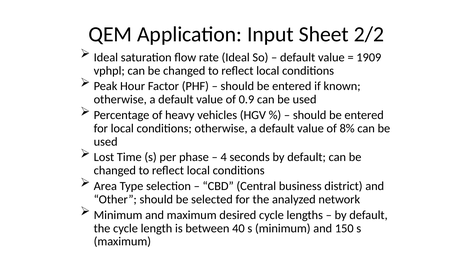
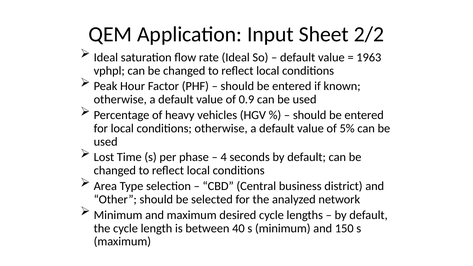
1909: 1909 -> 1963 (369, 57)
8%: 8% -> 5% (347, 128)
